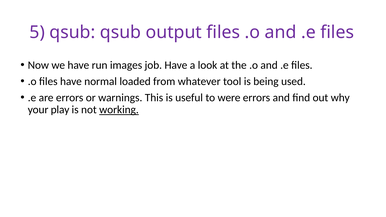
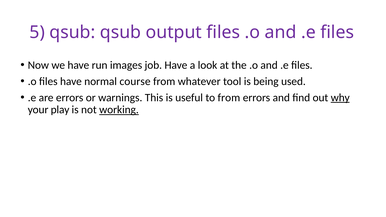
loaded: loaded -> course (135, 81)
to were: were -> from (229, 98)
why underline: none -> present (340, 98)
